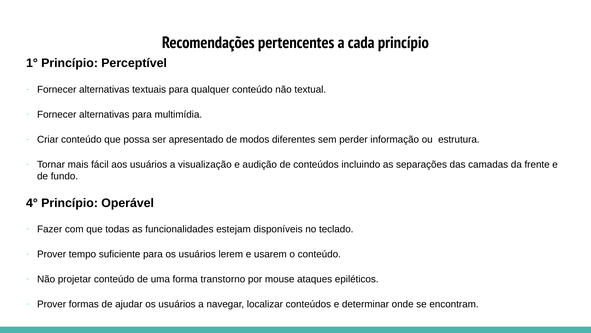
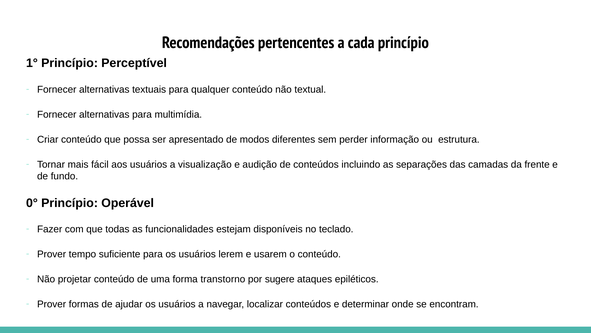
4°: 4° -> 0° (32, 203)
mouse: mouse -> sugere (280, 279)
